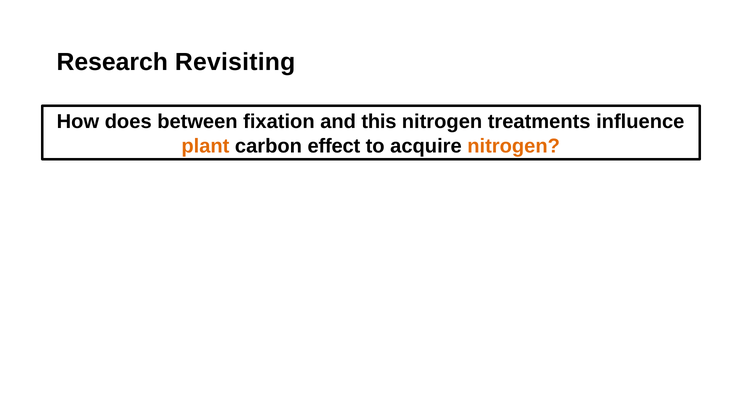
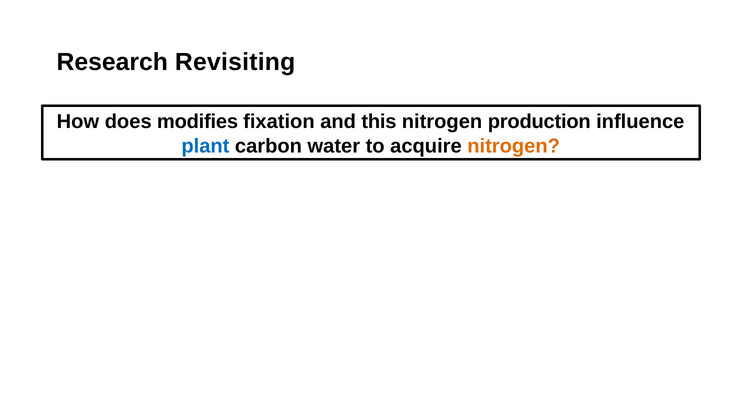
between: between -> modifies (198, 122)
treatments: treatments -> production (539, 122)
plant colour: orange -> blue (205, 146)
effect: effect -> water (334, 146)
